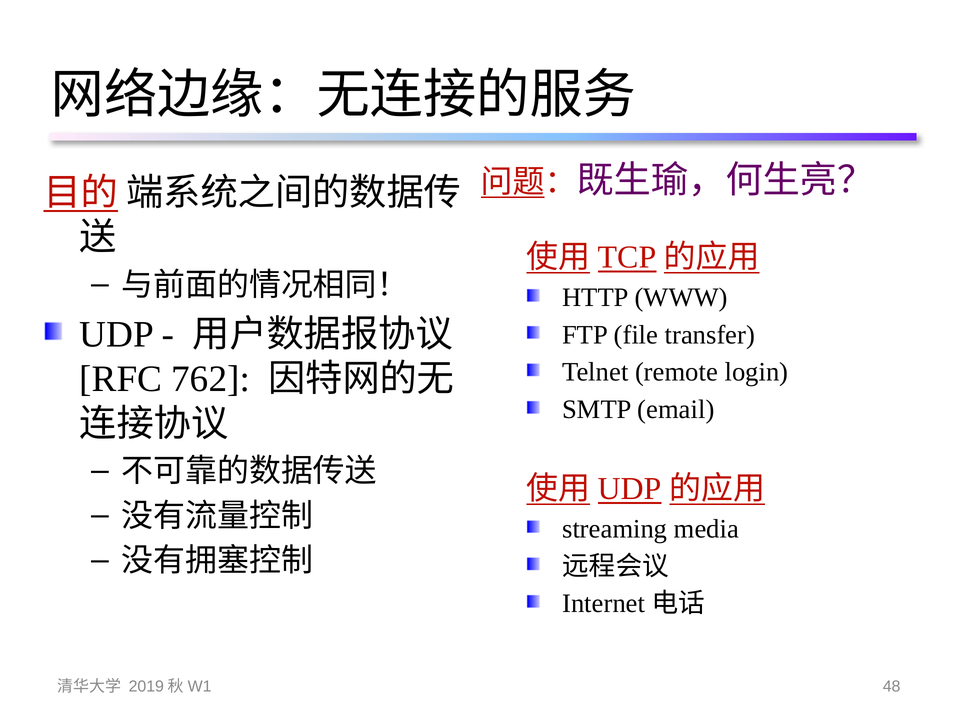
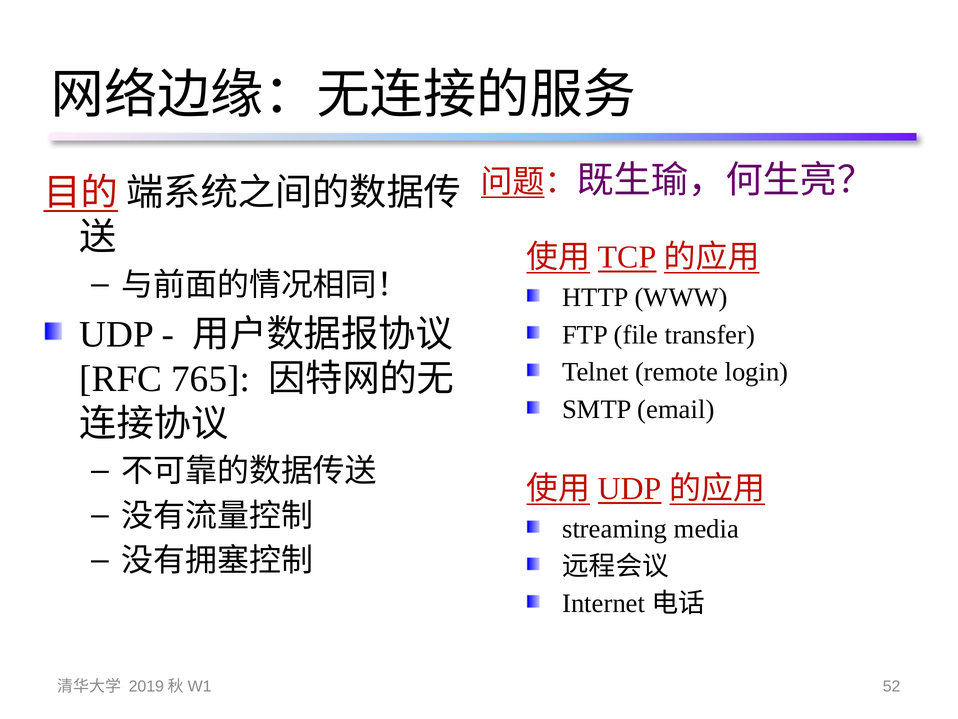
762: 762 -> 765 (211, 379)
48: 48 -> 52 (892, 686)
